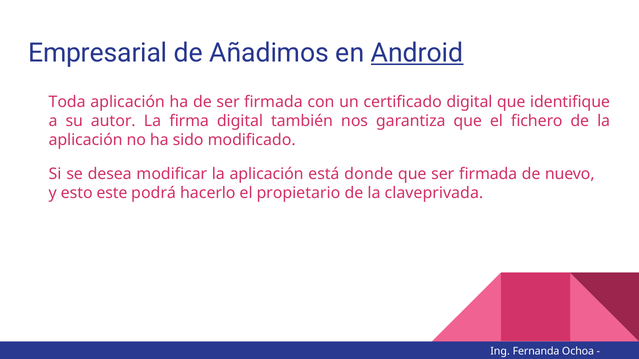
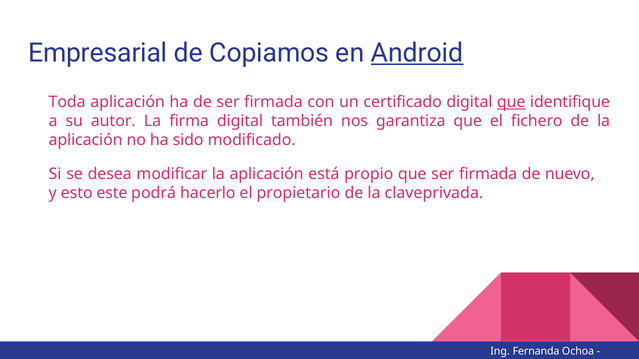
Añadimos: Añadimos -> Copiamos (269, 53)
que underline: none -> present (511, 102)
donde: donde -> propio (369, 174)
